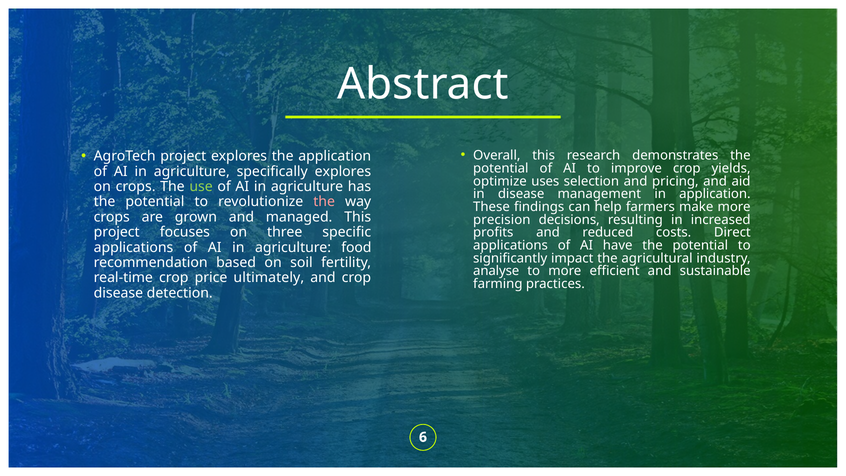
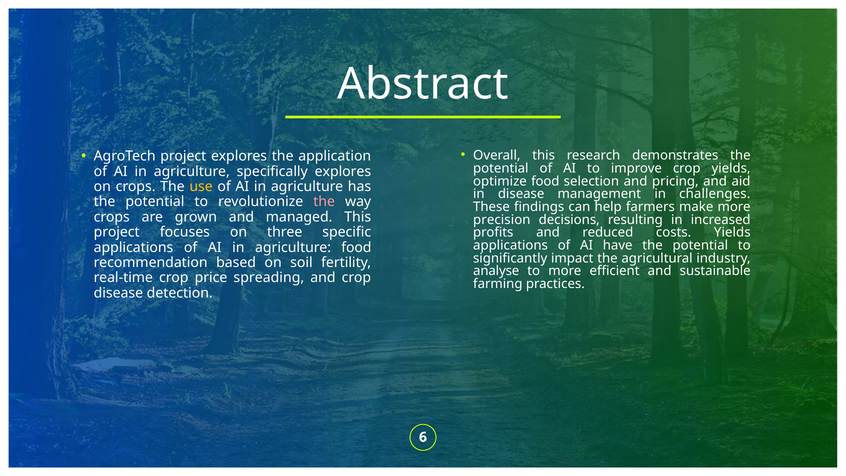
optimize uses: uses -> food (545, 181)
use colour: light green -> yellow (201, 187)
in application: application -> challenges (715, 194)
costs Direct: Direct -> Yields (732, 232)
ultimately: ultimately -> spreading (269, 278)
